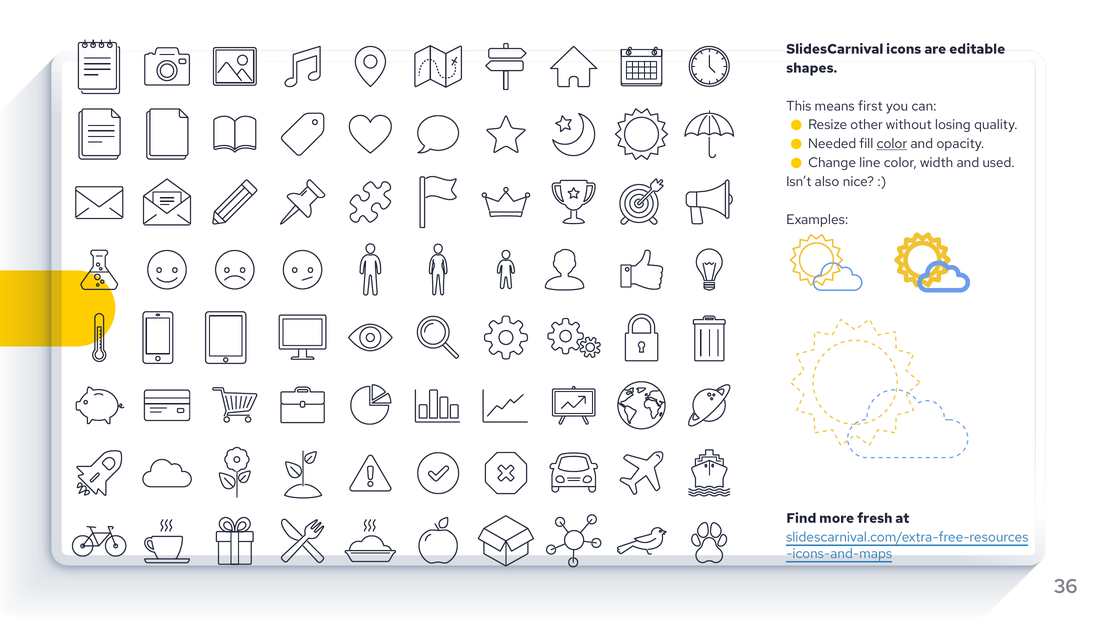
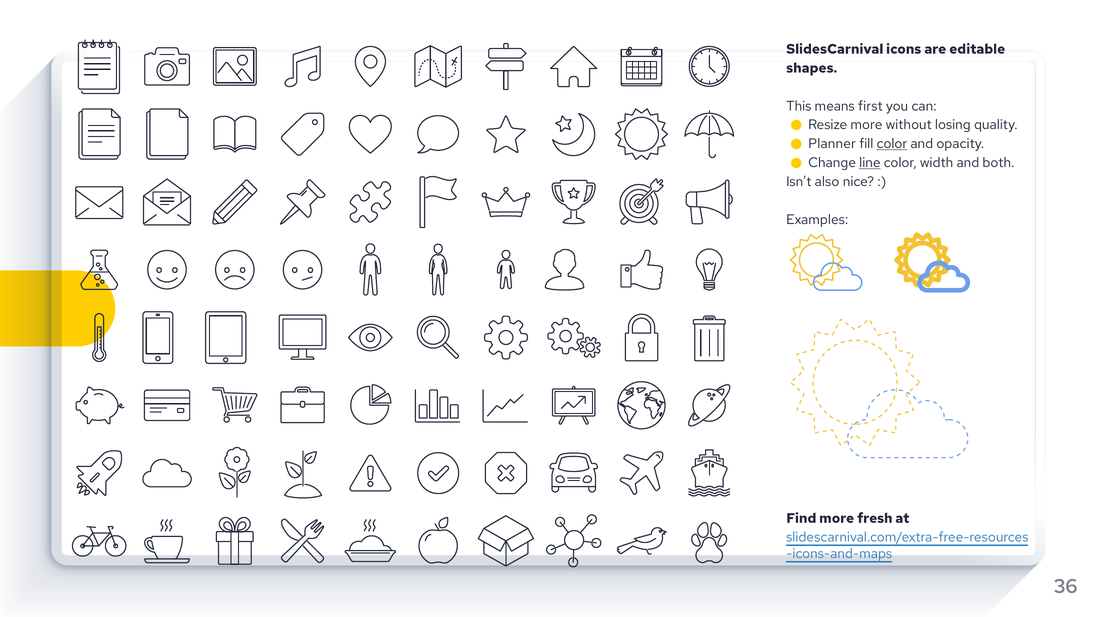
Resize other: other -> more (866, 125)
Needed: Needed -> Planner (832, 144)
line underline: none -> present (870, 163)
used: used -> both (998, 163)
